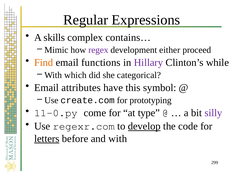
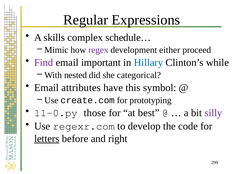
contains…: contains… -> schedule… (128, 37)
Find colour: orange -> purple (44, 63)
functions: functions -> important (101, 63)
Hillary colour: purple -> blue (148, 63)
which: which -> nested (76, 75)
come: come -> those (95, 113)
type: type -> best (149, 113)
develop underline: present -> none (144, 126)
and with: with -> right (118, 139)
